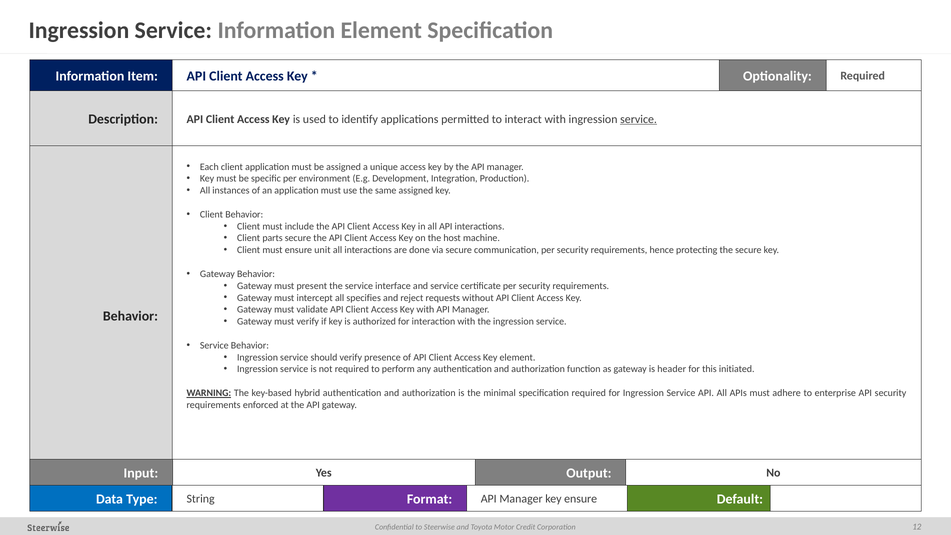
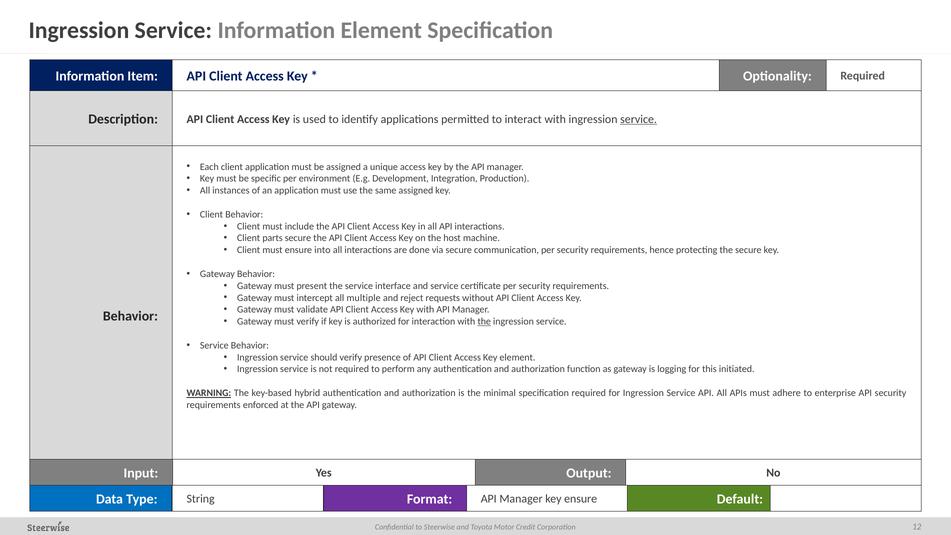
unit: unit -> into (322, 250)
specifies: specifies -> multiple (364, 298)
the underline: none -> present (484, 322)
header: header -> logging (672, 369)
